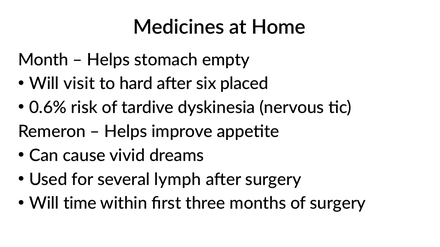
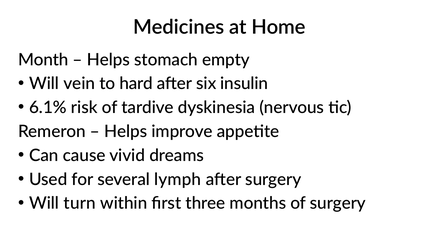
visit: visit -> vein (79, 84)
placed: placed -> insulin (244, 84)
0.6%: 0.6% -> 6.1% (48, 108)
time: time -> turn (80, 204)
